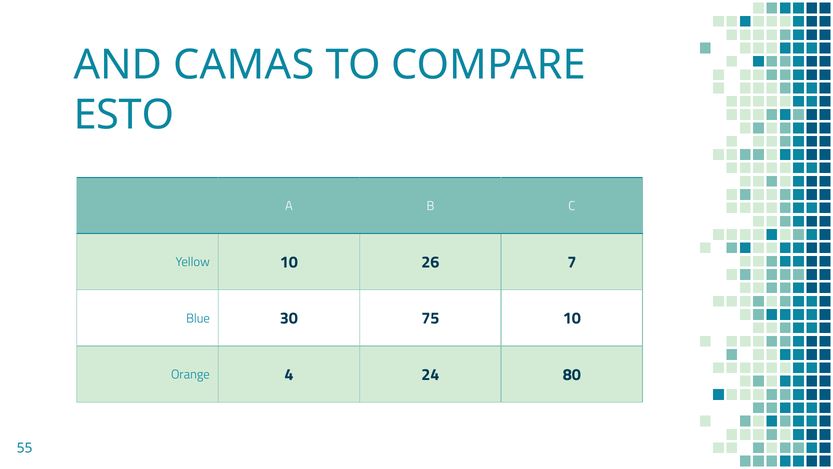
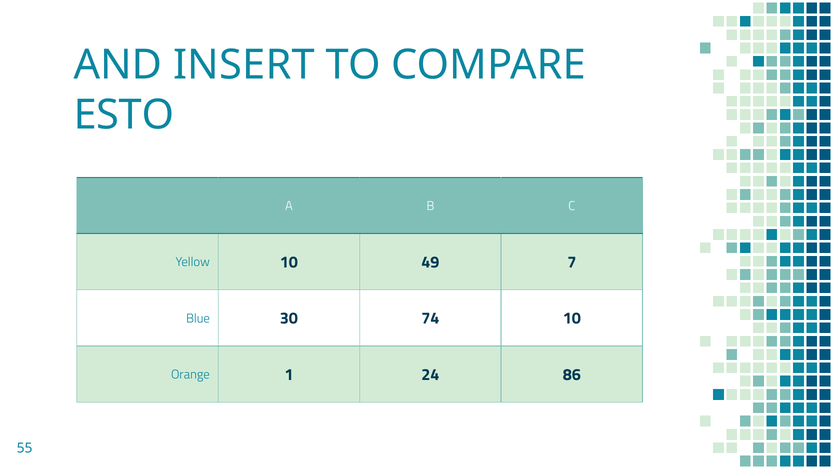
CAMAS: CAMAS -> INSERT (244, 65)
26: 26 -> 49 (430, 262)
75: 75 -> 74 (430, 318)
4: 4 -> 1 (289, 374)
80: 80 -> 86 (572, 374)
